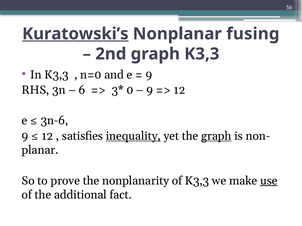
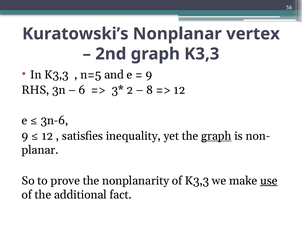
Kuratowski’s underline: present -> none (75, 34)
fusing: fusing -> vertex (253, 34)
n=0: n=0 -> n=5 (91, 75)
0: 0 -> 2 (130, 90)
9: 9 -> 8 (150, 90)
inequality underline: present -> none (133, 136)
